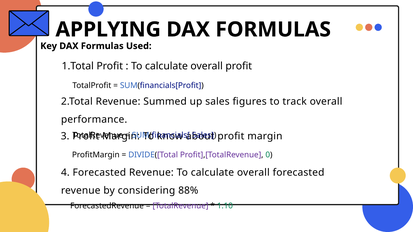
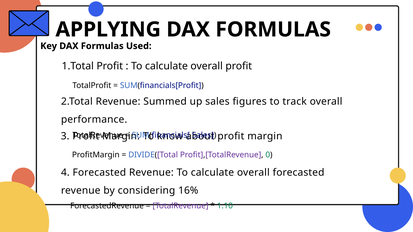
88%: 88% -> 16% (188, 191)
